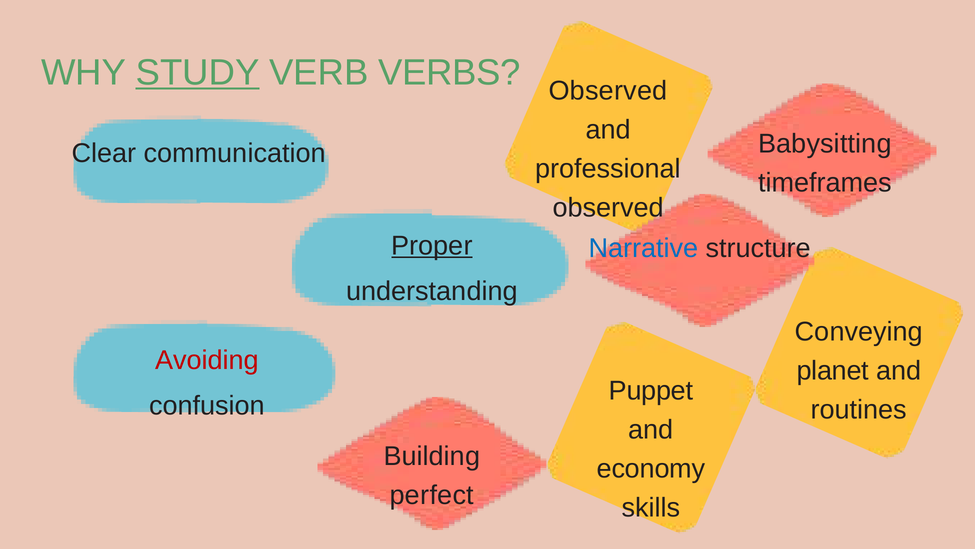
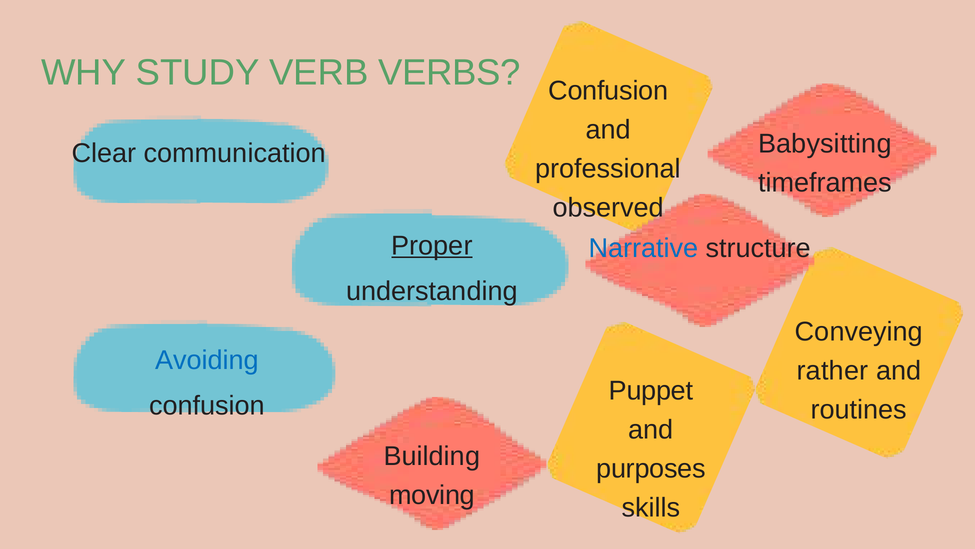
STUDY underline: present -> none (198, 73)
Observed: Observed -> Confusion (608, 91)
Avoiding colour: red -> blue (207, 360)
planet: planet -> rather (832, 370)
economy: economy -> purposes (651, 468)
perfect: perfect -> moving (432, 495)
